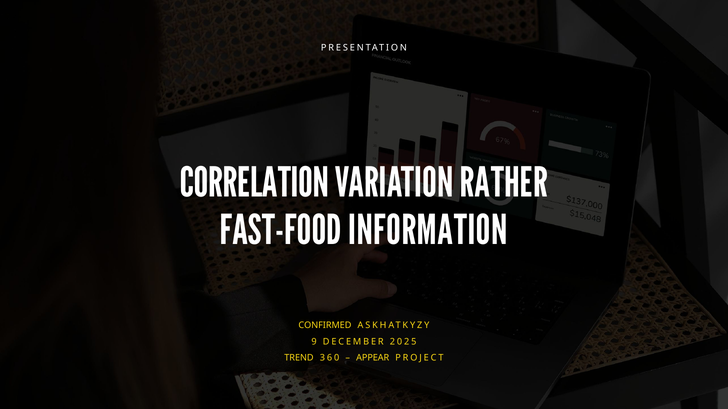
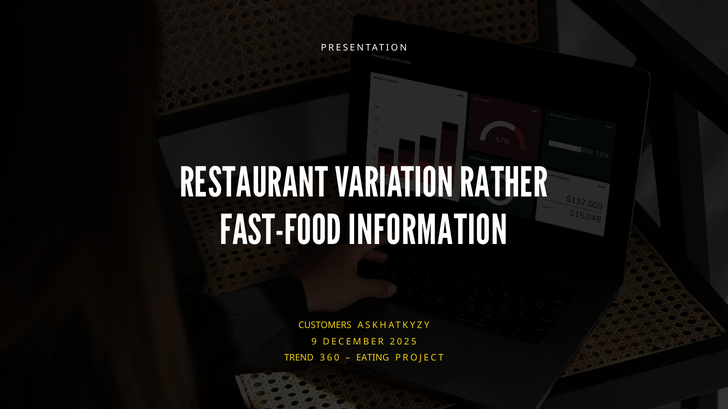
CORRELATION: CORRELATION -> RESTAURANT (254, 183)
CONFIRMED: CONFIRMED -> CUSTOMERS (325, 326)
APPEAR: APPEAR -> EATING (373, 358)
